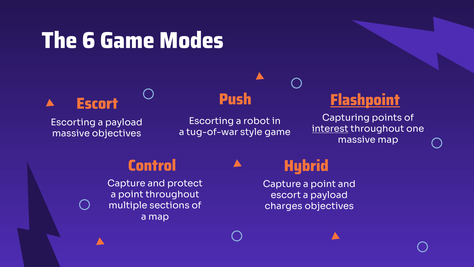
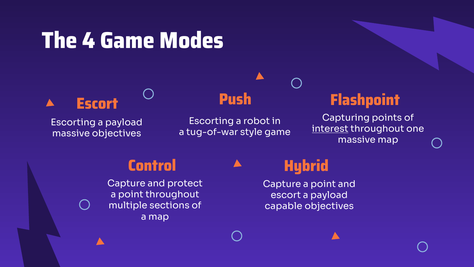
6: 6 -> 4 (89, 40)
Flashpoint underline: present -> none (365, 100)
charges: charges -> capable (284, 206)
